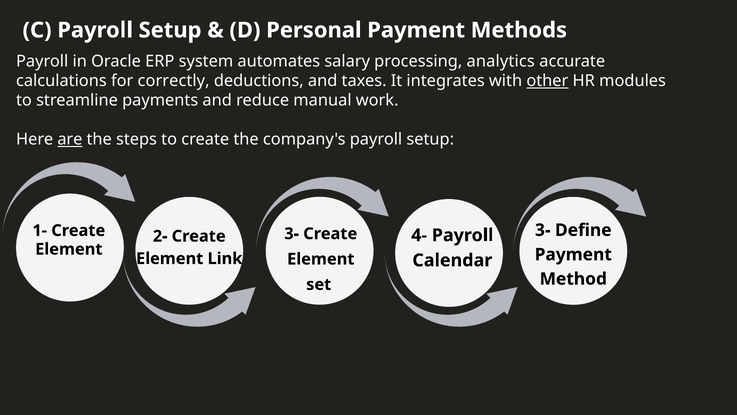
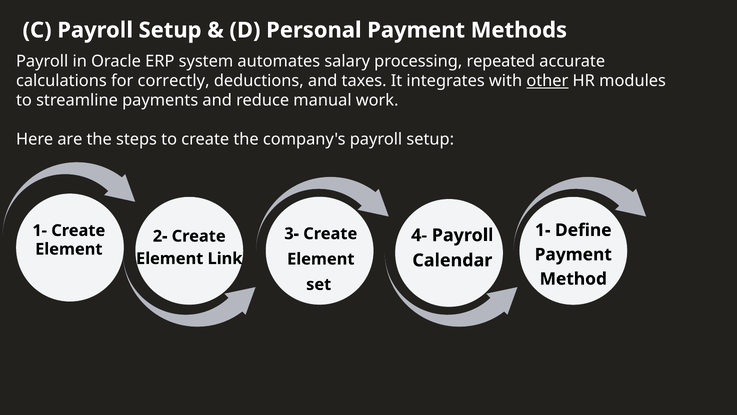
analytics: analytics -> repeated (501, 61)
are underline: present -> none (70, 139)
3-: 3- -> 1- (543, 230)
